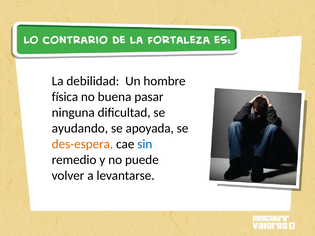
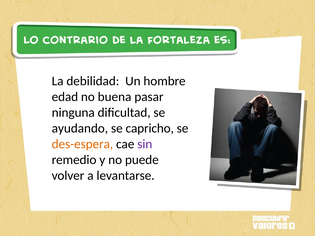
física: física -> edad (65, 97)
apoyada: apoyada -> capricho (150, 128)
sin colour: blue -> purple (145, 144)
